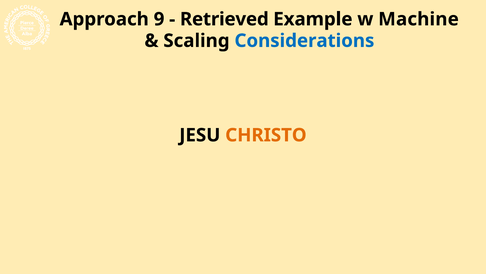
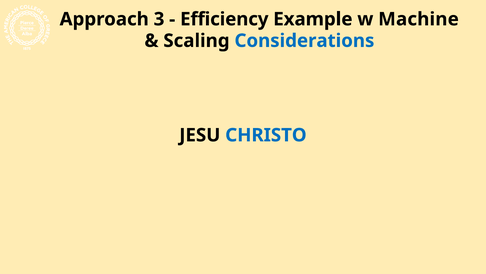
9: 9 -> 3 (159, 19)
Retrieved: Retrieved -> Efficiency (224, 19)
CHRISTO colour: orange -> blue (266, 135)
